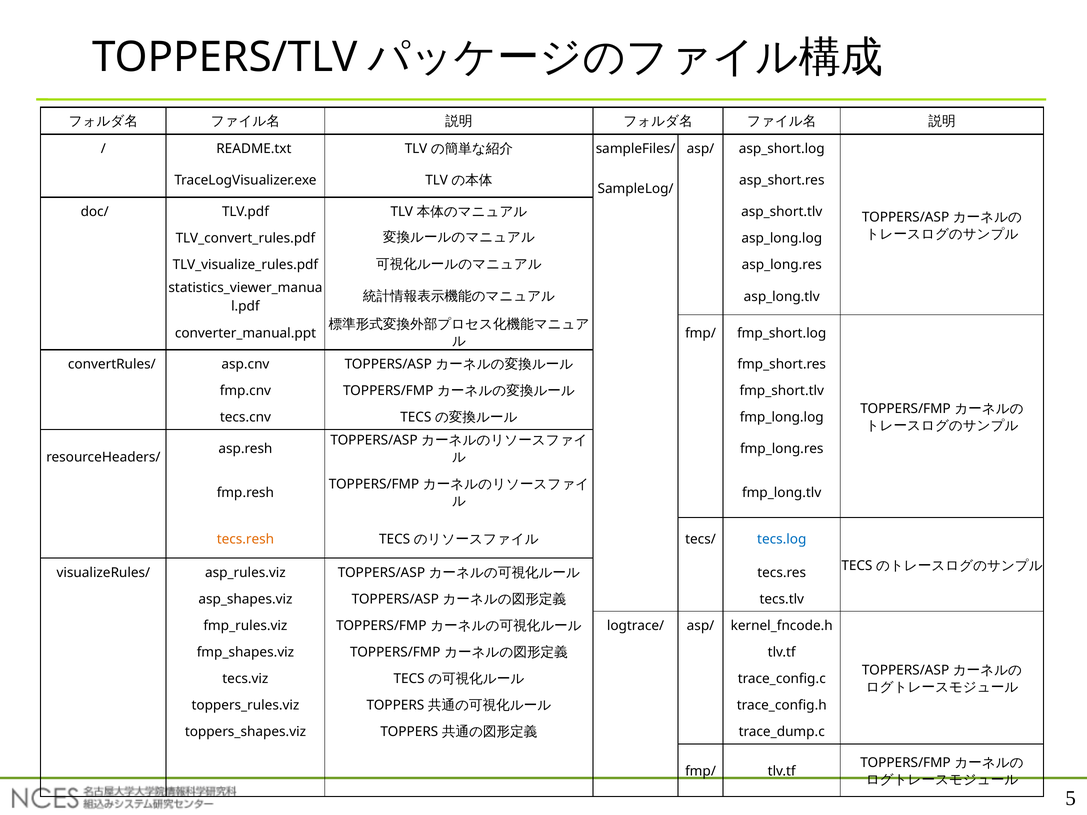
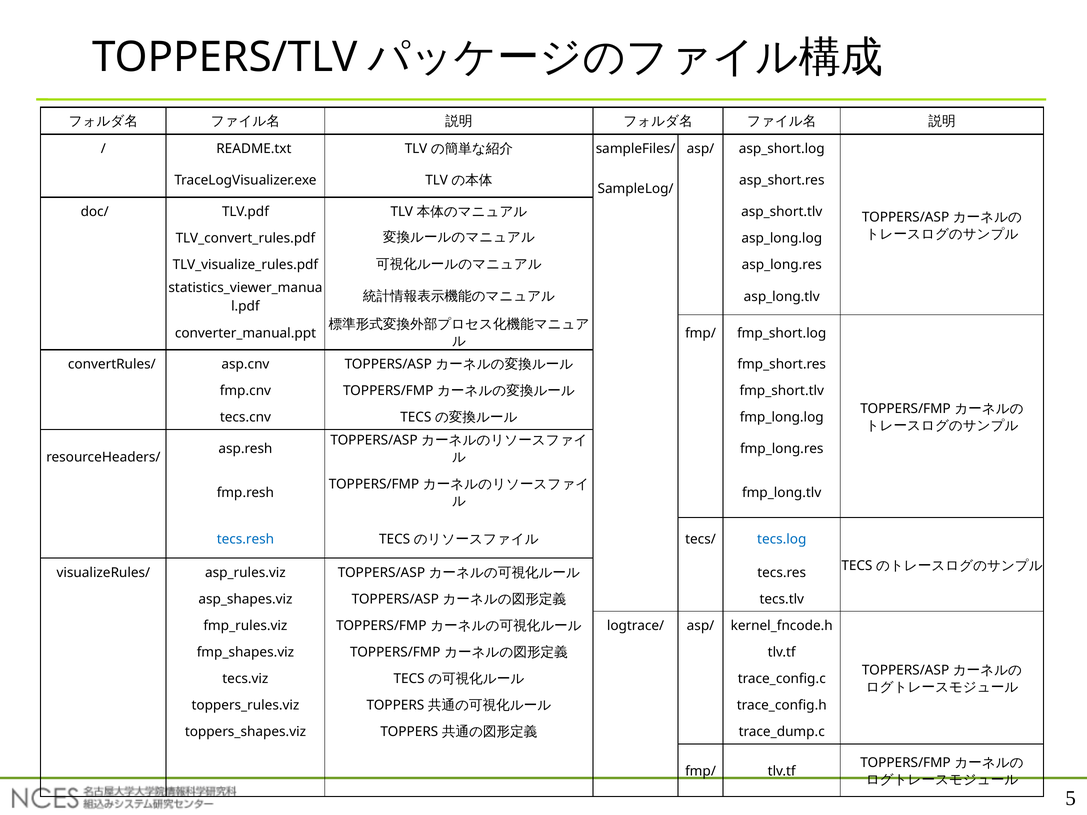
tecs.resh colour: orange -> blue (245, 539)
